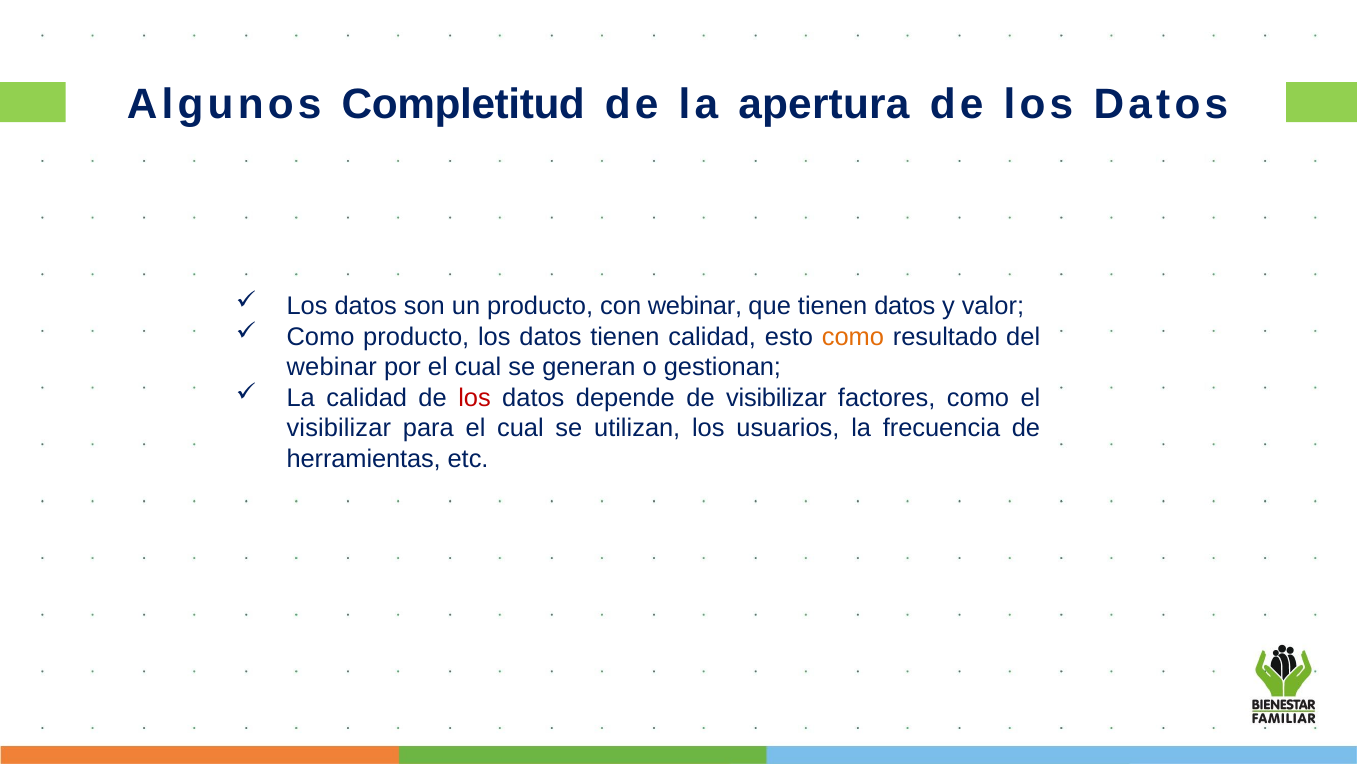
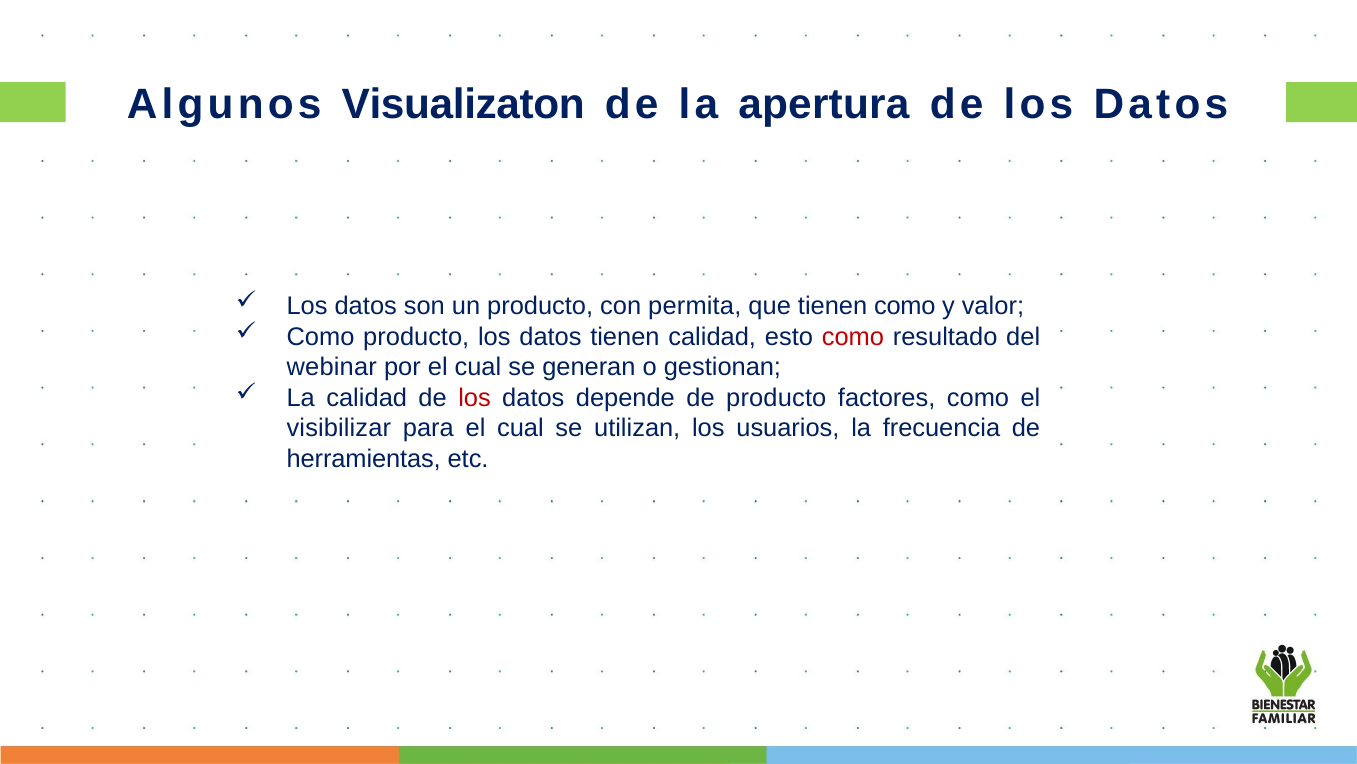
Completitud: Completitud -> Visualizaton (463, 105)
con webinar: webinar -> permita (695, 306)
tienen datos: datos -> como (905, 306)
como colour: orange -> red (853, 337)
de visibilizar: visibilizar -> producto (776, 398)
